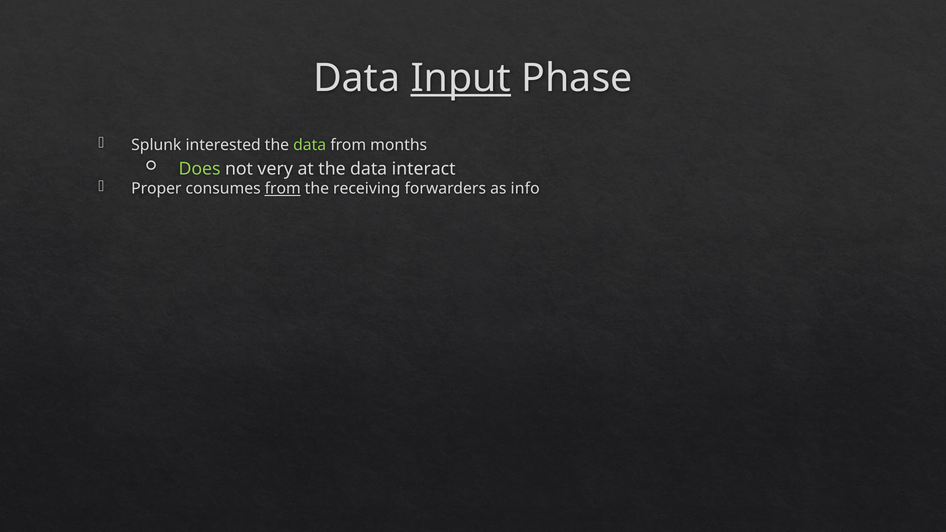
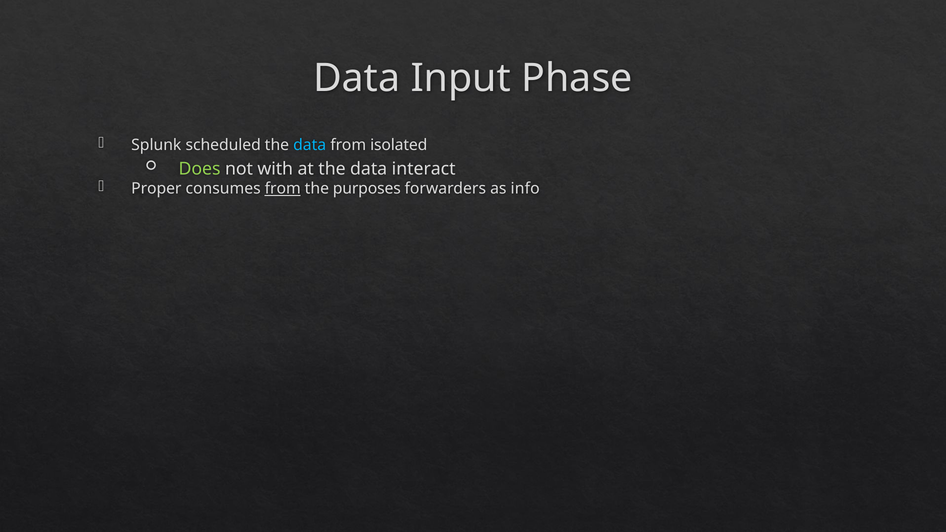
Input underline: present -> none (461, 78)
interested: interested -> scheduled (223, 145)
data colour: light green -> light blue (310, 145)
months: months -> isolated (399, 145)
very: very -> with (275, 169)
receiving: receiving -> purposes (367, 189)
